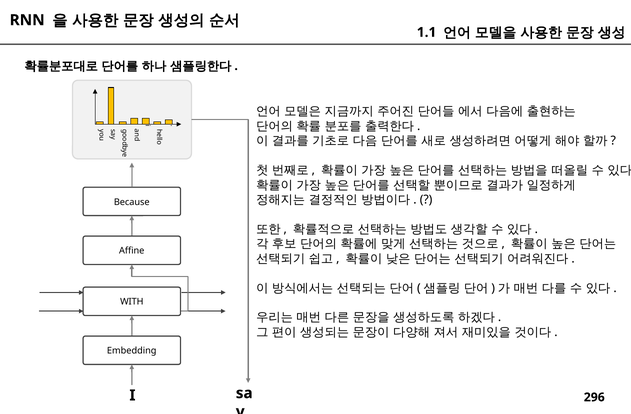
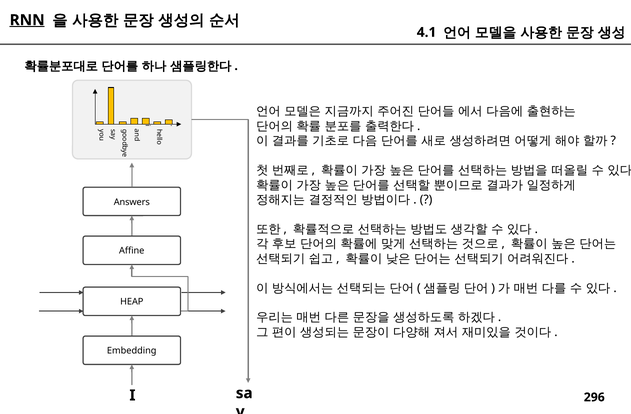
RNN underline: none -> present (27, 20)
1.1: 1.1 -> 4.1 (427, 32)
Because: Because -> Answers (132, 202)
WITH: WITH -> HEAP (132, 302)
